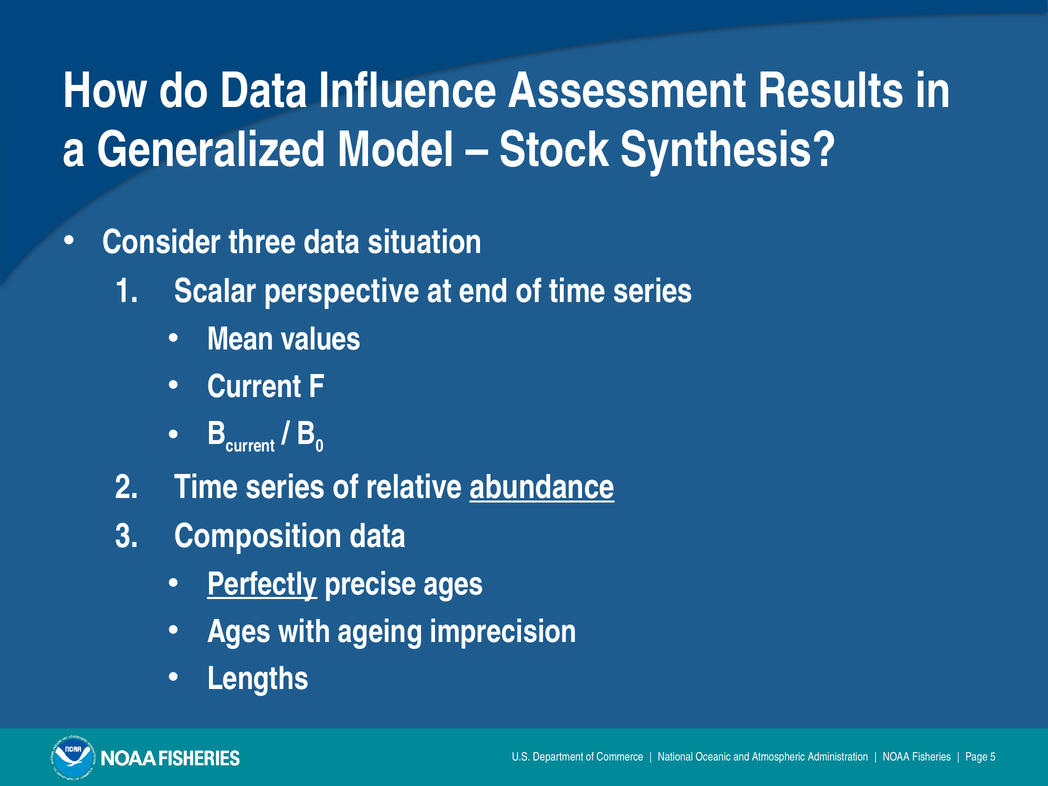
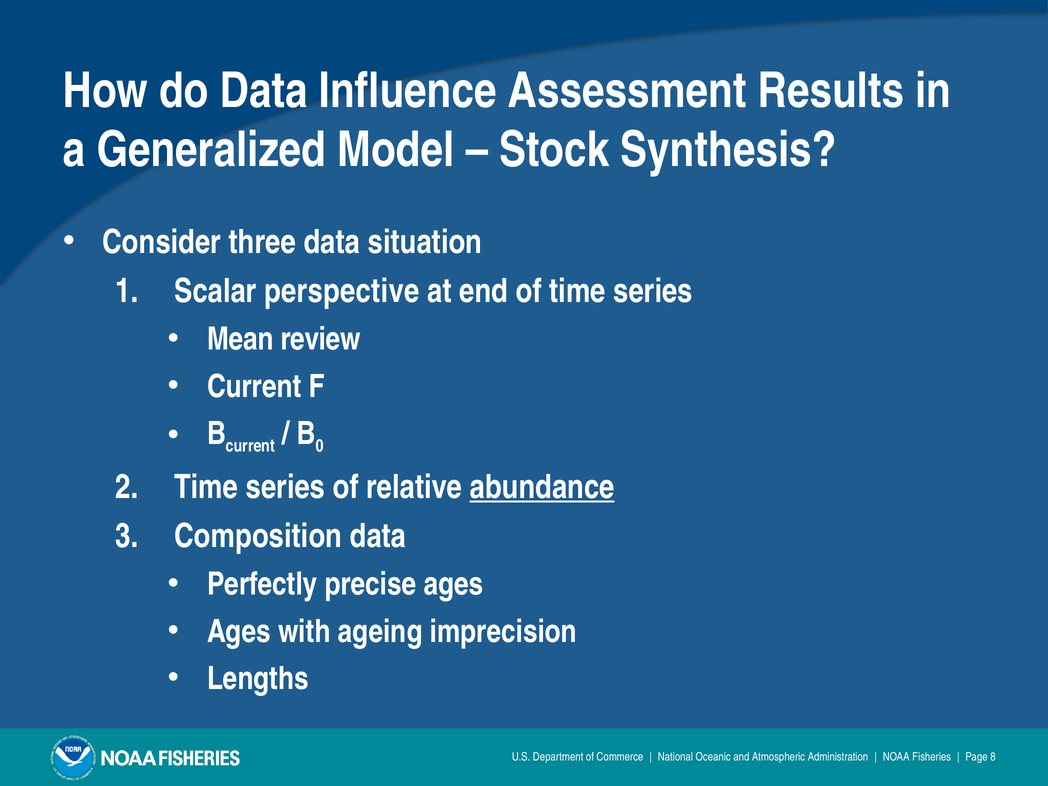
values: values -> review (321, 339)
Perfectly underline: present -> none (262, 584)
5: 5 -> 8 (993, 757)
